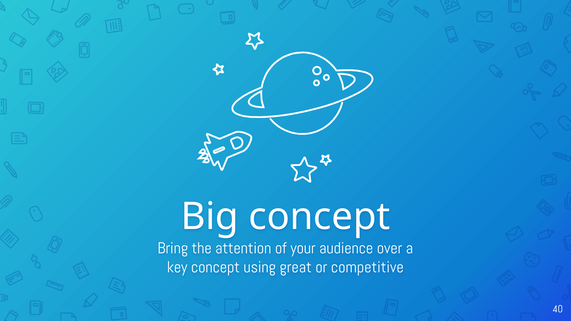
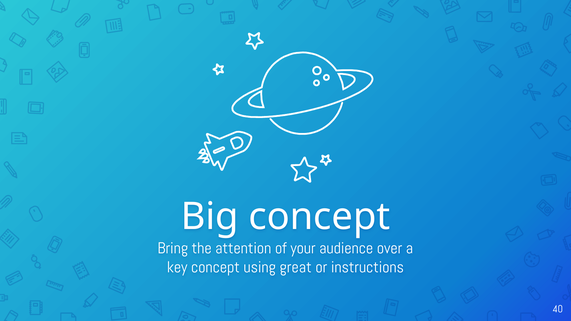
competitive: competitive -> instructions (367, 267)
